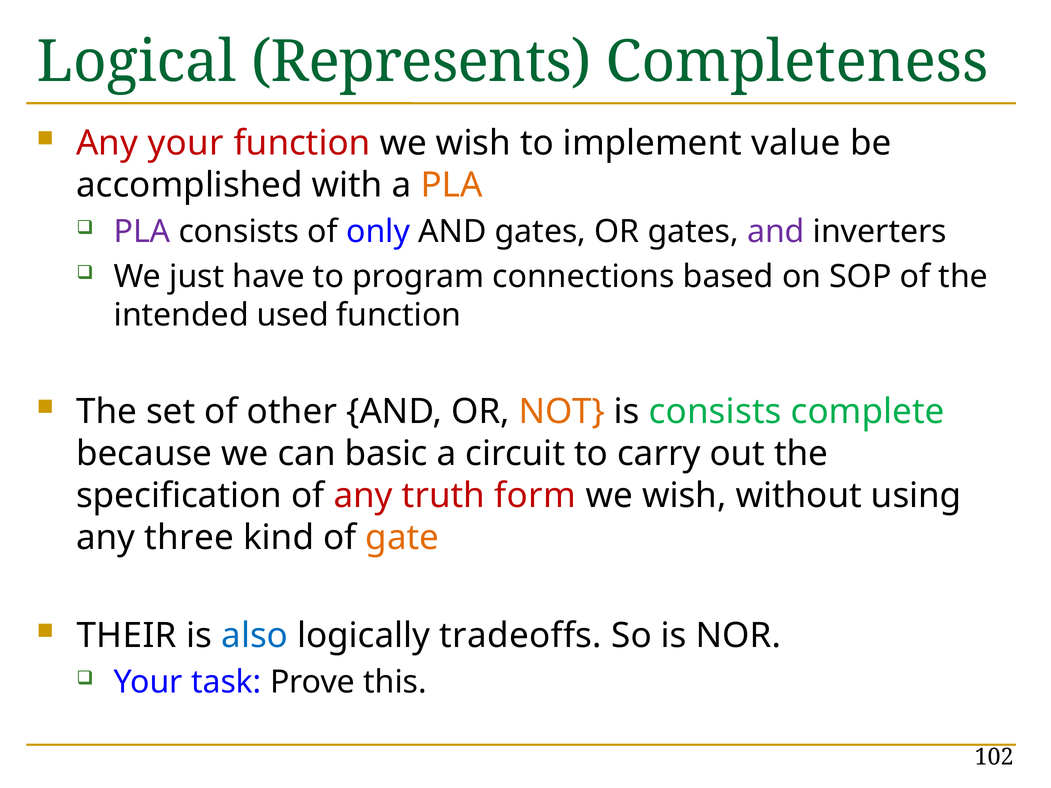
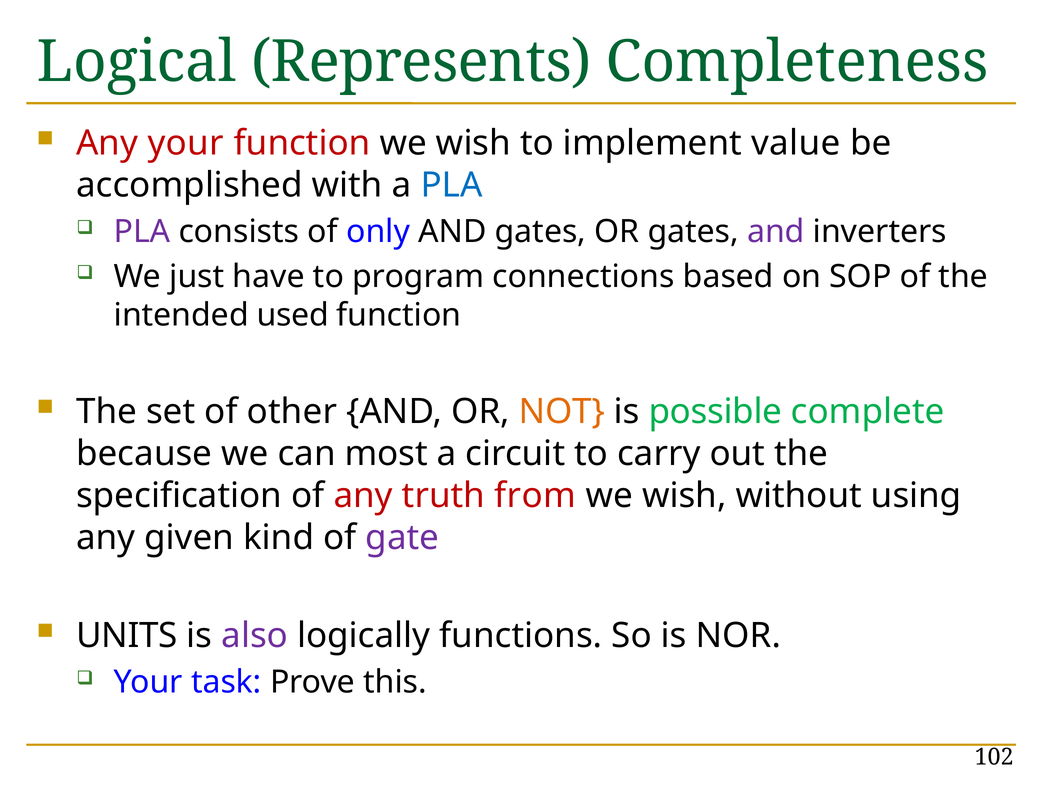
PLA colour: orange -> blue (452, 185)
is consists: consists -> possible (715, 412)
basic: basic -> most (386, 454)
form: form -> from (535, 496)
three: three -> given (189, 538)
gate colour: orange -> purple (402, 538)
THEIR: THEIR -> UNITS (127, 636)
also colour: blue -> purple (255, 636)
tradeoffs: tradeoffs -> functions (521, 636)
